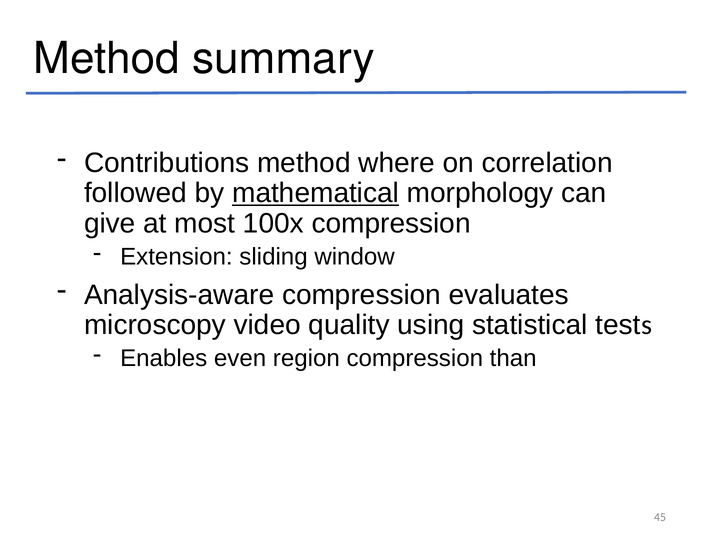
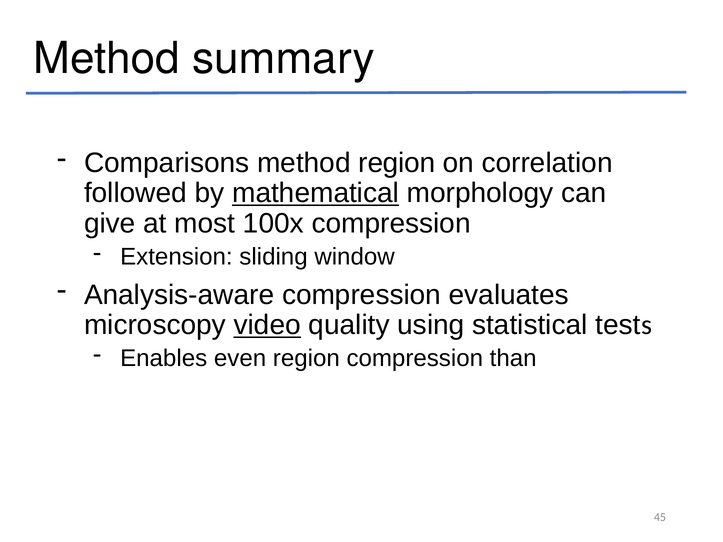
Contributions: Contributions -> Comparisons (167, 163)
method where: where -> region (397, 163)
video underline: none -> present (267, 325)
